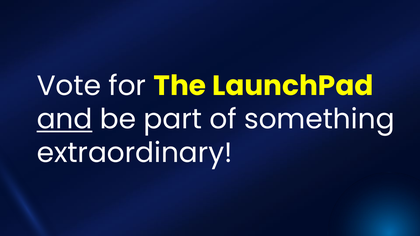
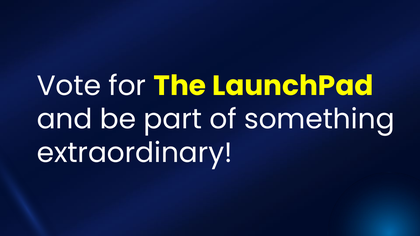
and underline: present -> none (65, 120)
